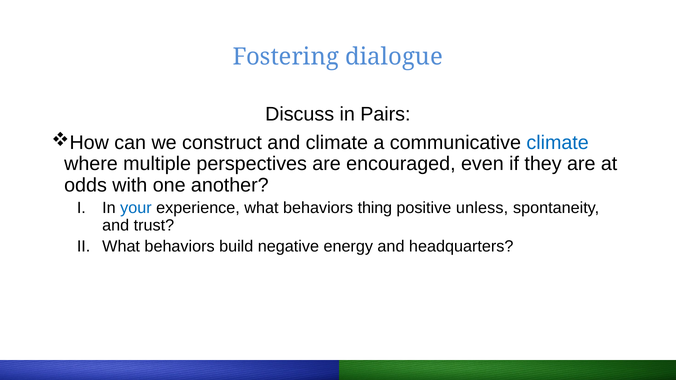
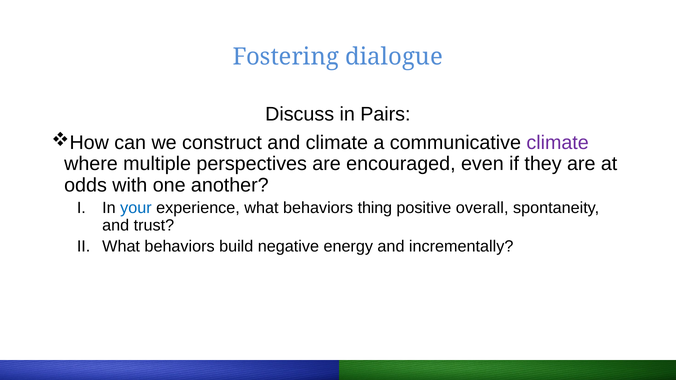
climate colour: blue -> purple (558, 143)
unless: unless -> overall (482, 208)
headquarters: headquarters -> incrementally (461, 247)
